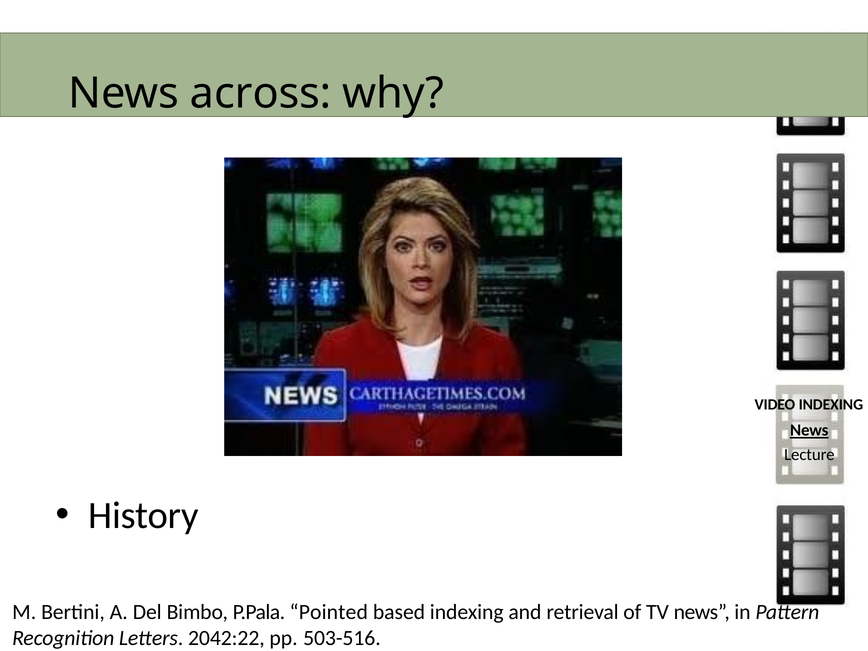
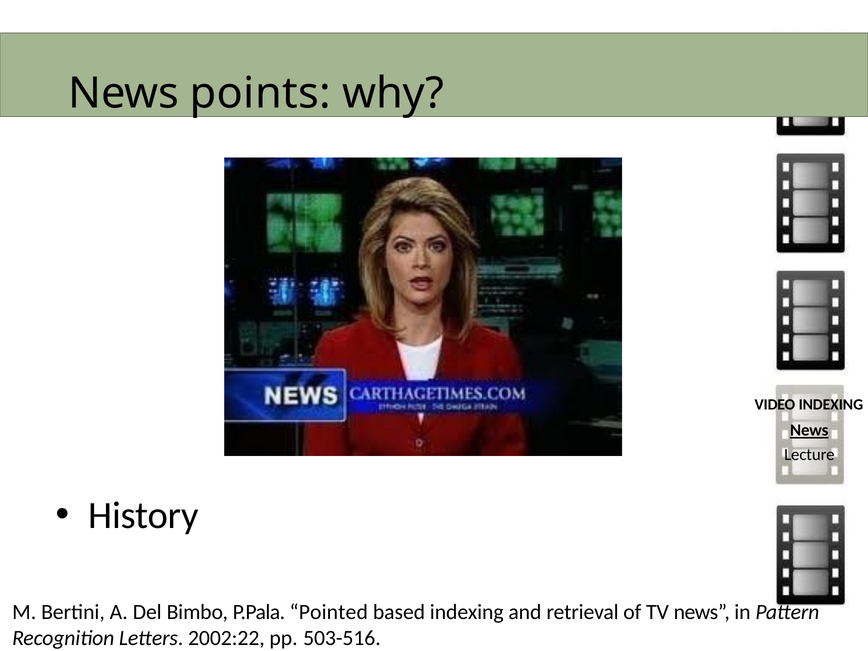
across: across -> points (260, 94)
2042:22: 2042:22 -> 2002:22 (226, 638)
